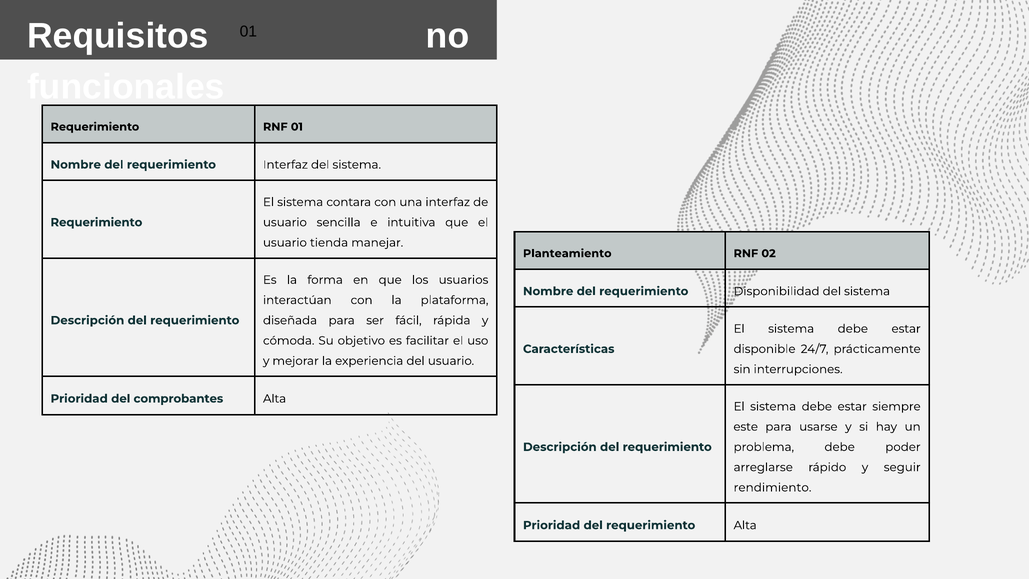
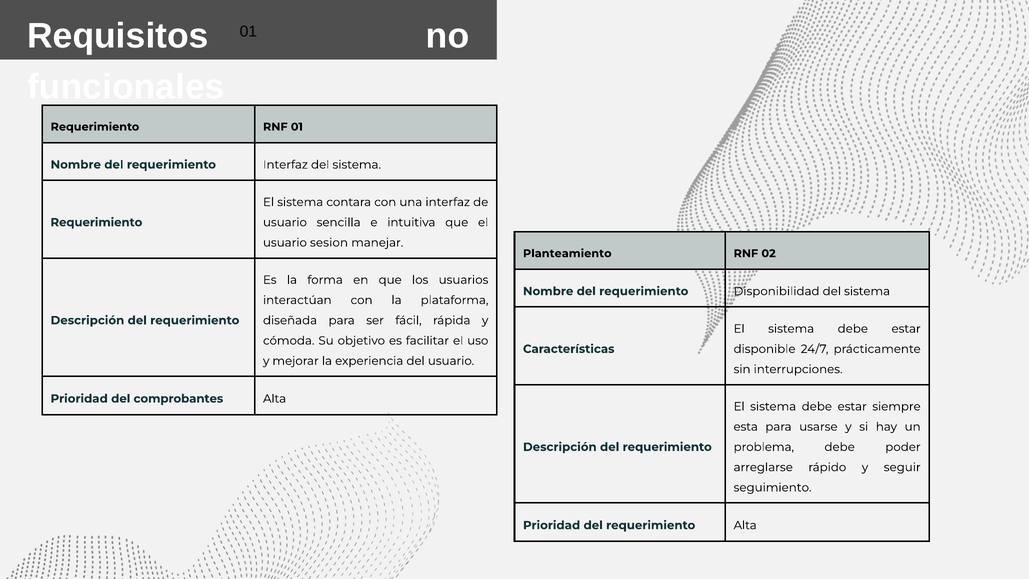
tienda: tienda -> sesion (329, 243)
este: este -> esta (746, 427)
rendimiento: rendimiento -> seguimiento (773, 487)
